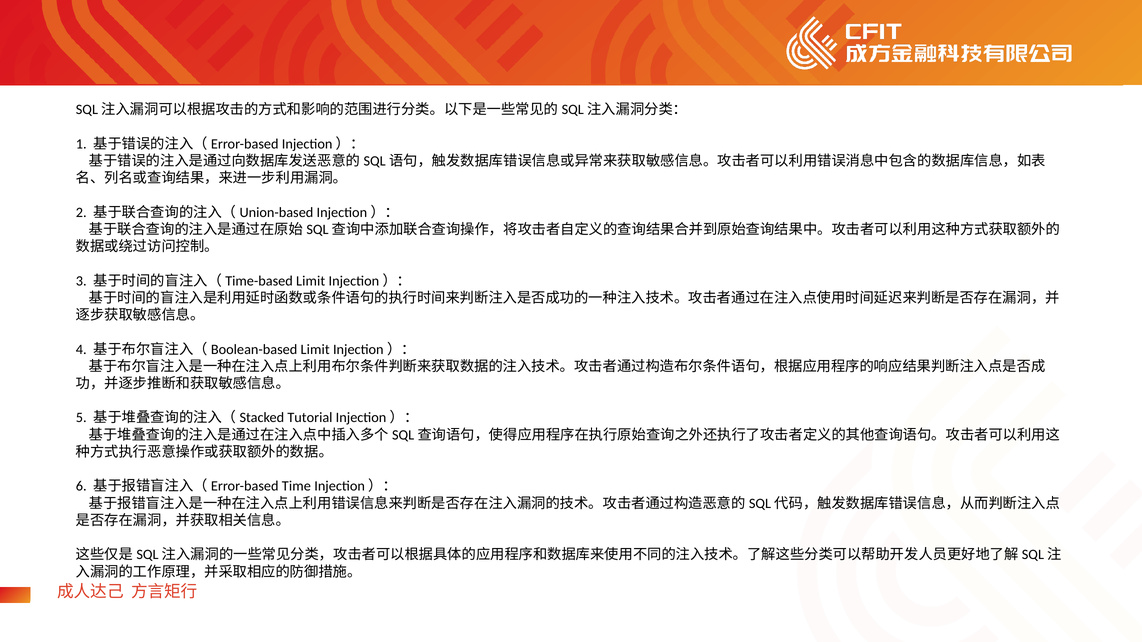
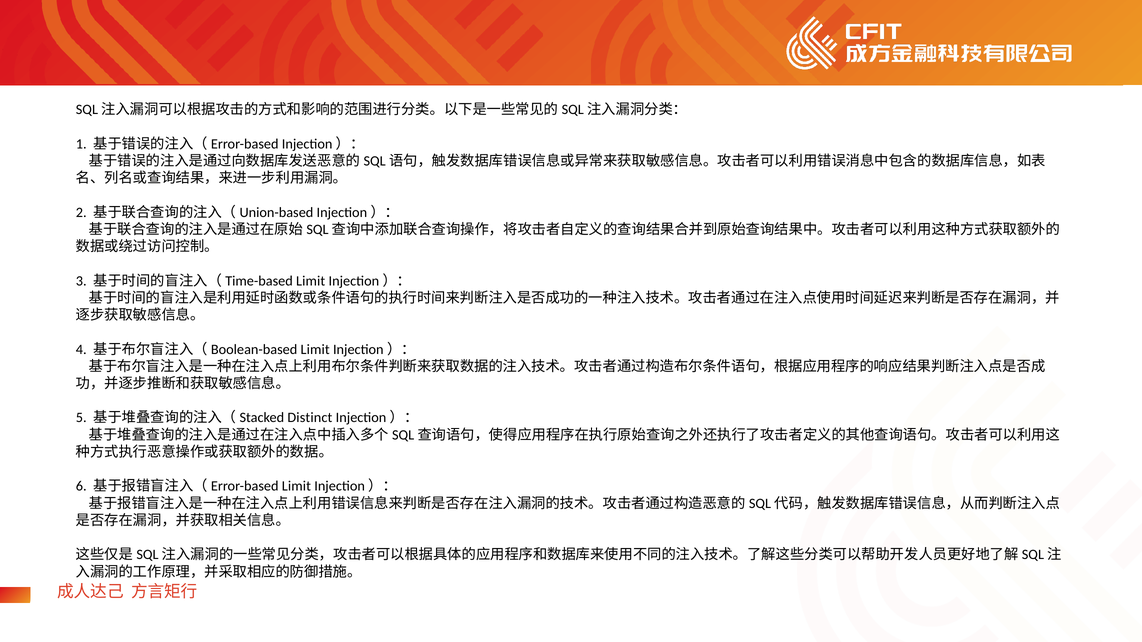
Tutorial: Tutorial -> Distinct (310, 418)
Time: Time -> Limit (296, 487)
